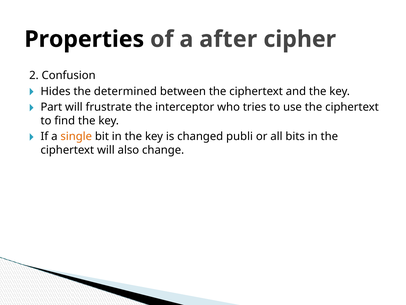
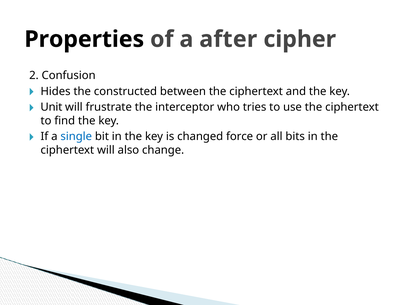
determined: determined -> constructed (125, 91)
Part: Part -> Unit (51, 107)
single colour: orange -> blue (76, 136)
publi: publi -> force (240, 136)
